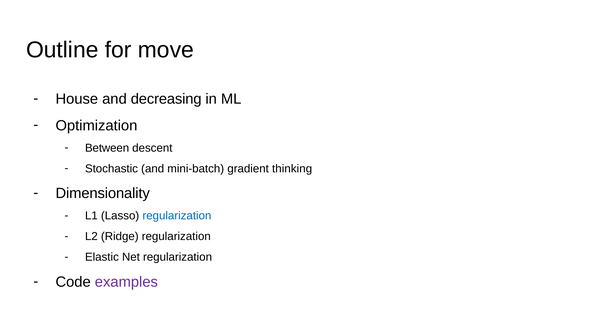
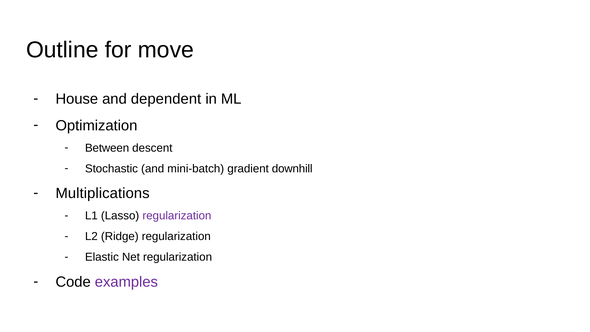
decreasing: decreasing -> dependent (166, 99)
thinking: thinking -> downhill (292, 169)
Dimensionality: Dimensionality -> Multiplications (103, 193)
regularization colour: blue -> purple (177, 216)
